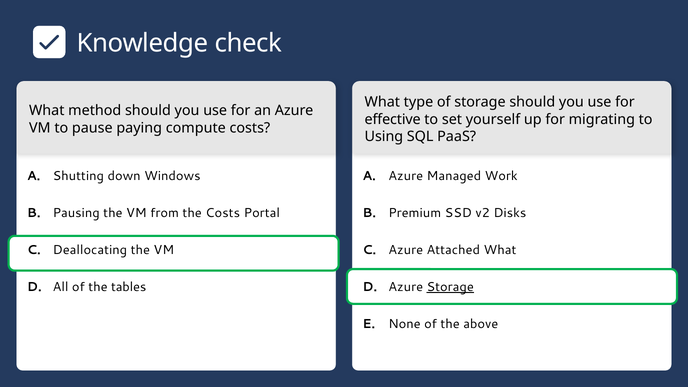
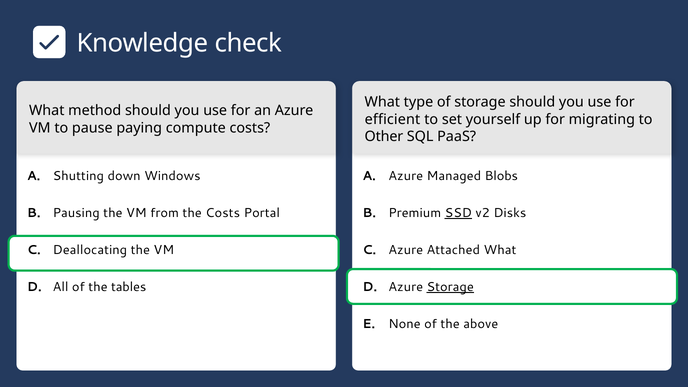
effective: effective -> efficient (392, 119)
Using: Using -> Other (384, 137)
Work: Work -> Blobs (501, 176)
SSD underline: none -> present (458, 213)
